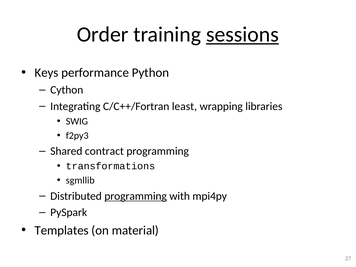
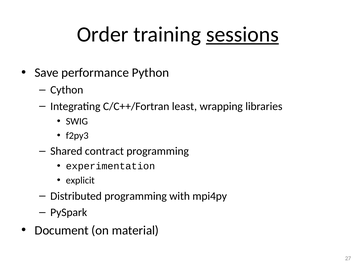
Keys: Keys -> Save (47, 73)
transformations: transformations -> experimentation (110, 166)
sgmllib: sgmllib -> explicit (80, 180)
programming underline: present -> none (136, 196)
Templates: Templates -> Document (62, 230)
